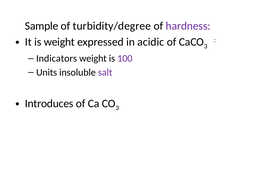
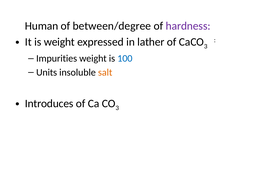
Sample: Sample -> Human (42, 26)
turbidity/degree: turbidity/degree -> between/degree (112, 26)
acidic: acidic -> lather (151, 42)
Indicators: Indicators -> Impurities (57, 58)
100 colour: purple -> blue (125, 58)
salt colour: purple -> orange (105, 72)
